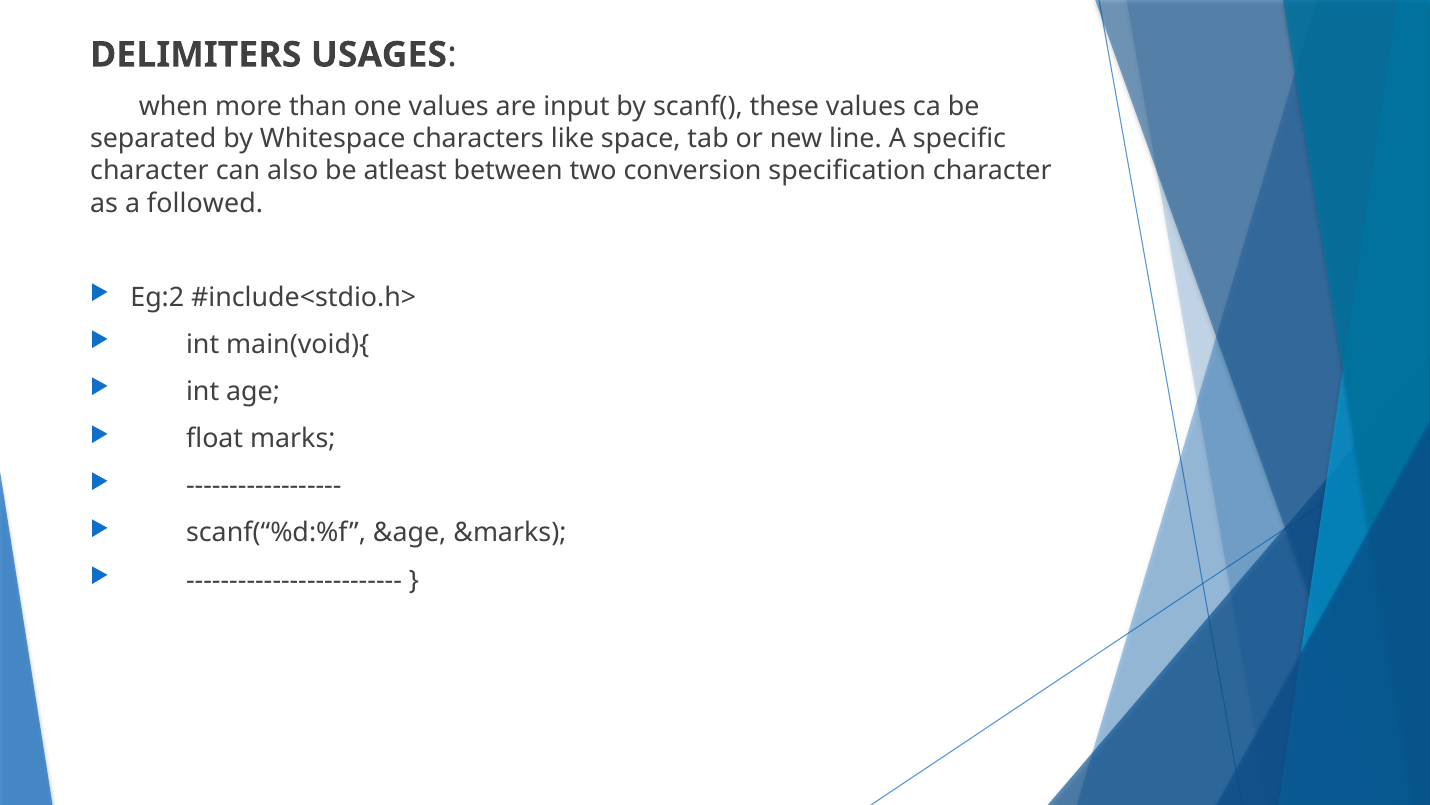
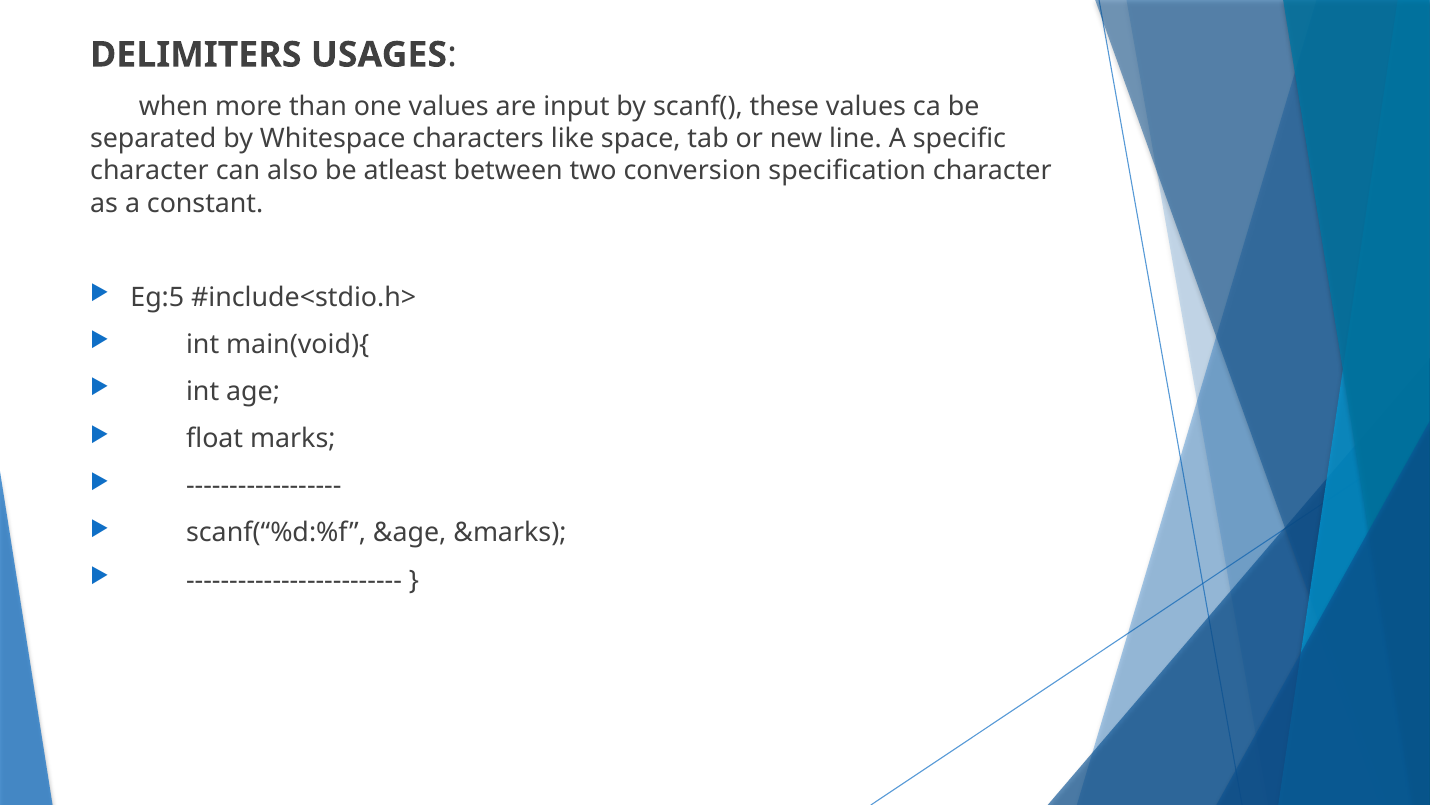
followed: followed -> constant (205, 203)
Eg:2: Eg:2 -> Eg:5 (157, 297)
